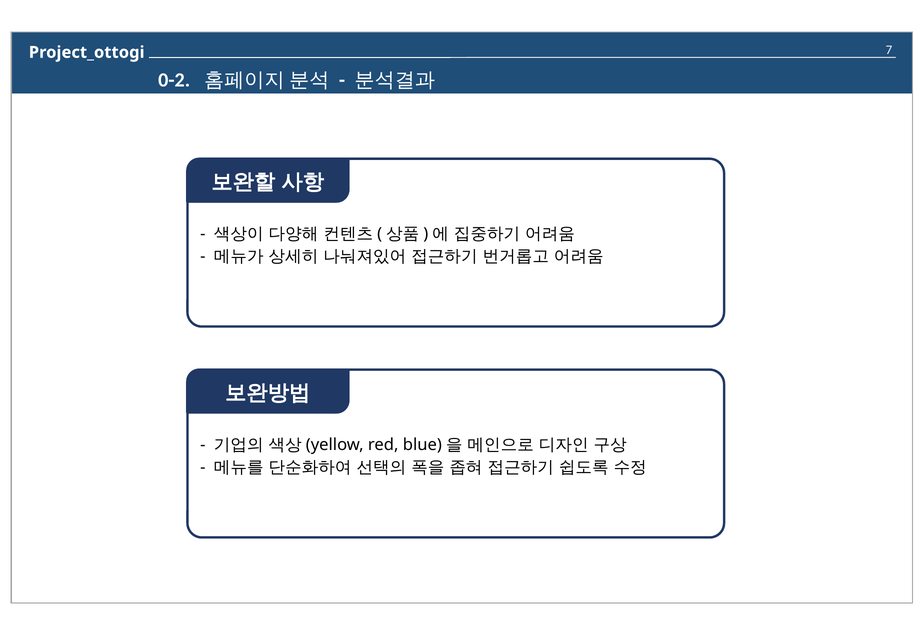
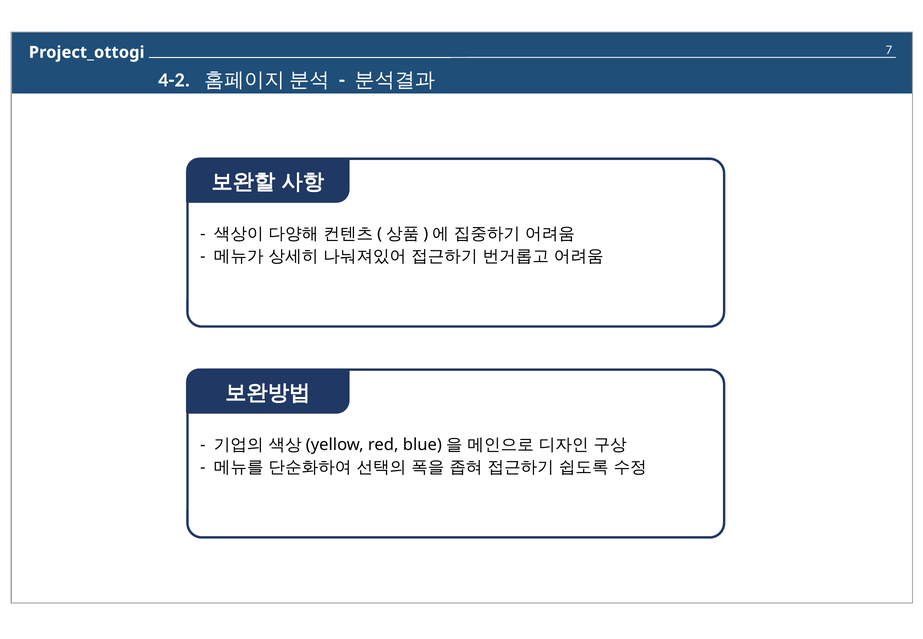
0-2: 0-2 -> 4-2 (174, 80)
